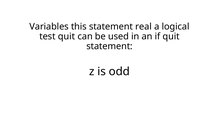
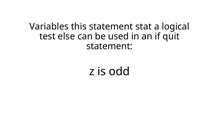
real: real -> stat (144, 27)
test quit: quit -> else (66, 36)
